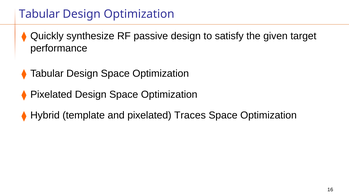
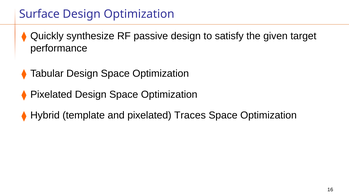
Tabular: Tabular -> Surface (39, 14)
